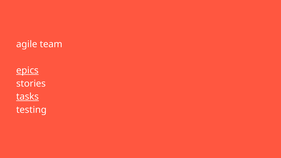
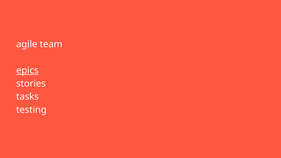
tasks underline: present -> none (27, 97)
